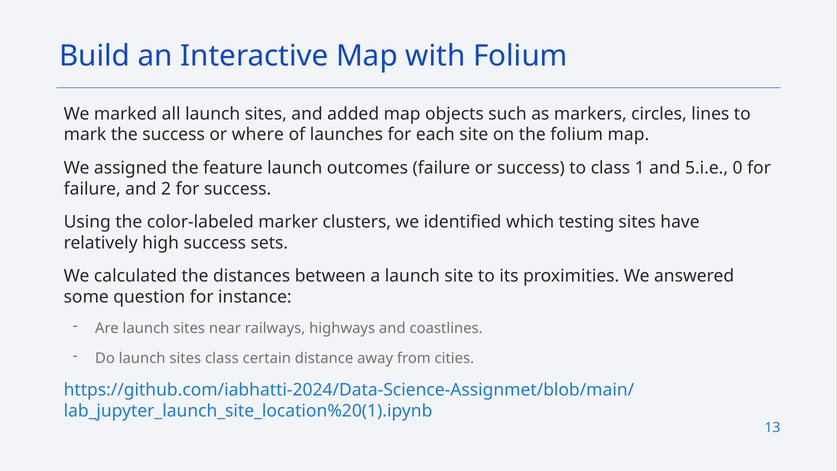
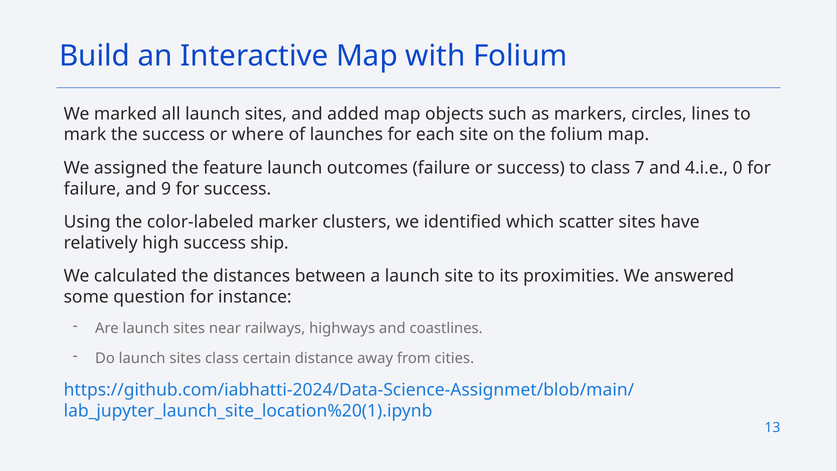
1: 1 -> 7 (640, 168)
5.i.e: 5.i.e -> 4.i.e (707, 168)
2: 2 -> 9 (166, 189)
testing: testing -> scatter (586, 222)
sets: sets -> ship (269, 243)
